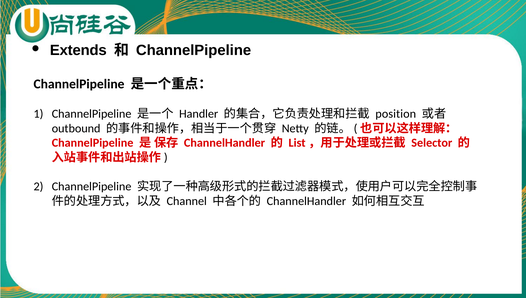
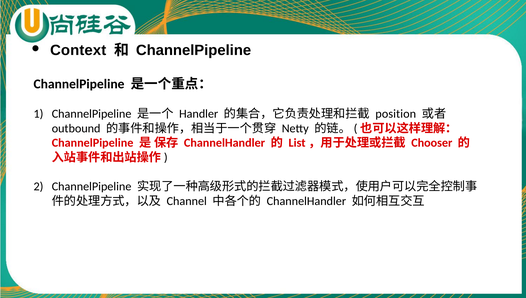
Extends: Extends -> Context (78, 50)
Selector: Selector -> Chooser (432, 143)
